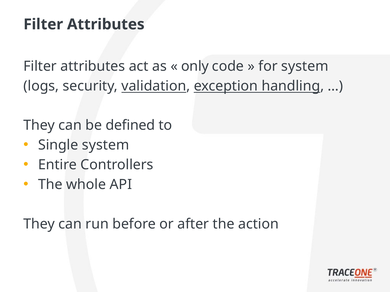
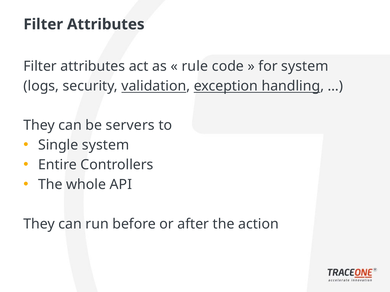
only: only -> rule (195, 66)
defined: defined -> servers (130, 126)
